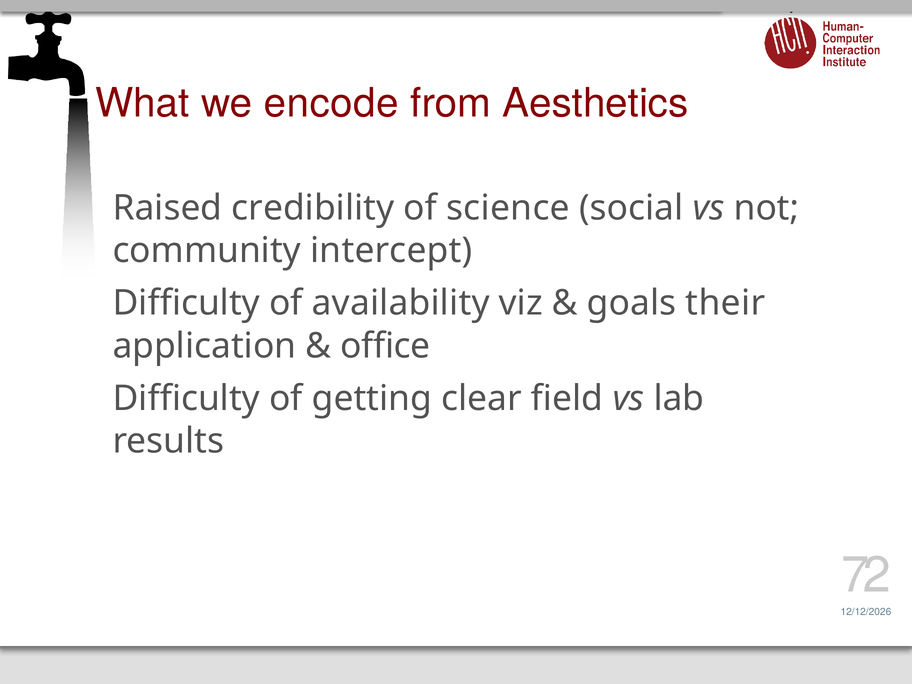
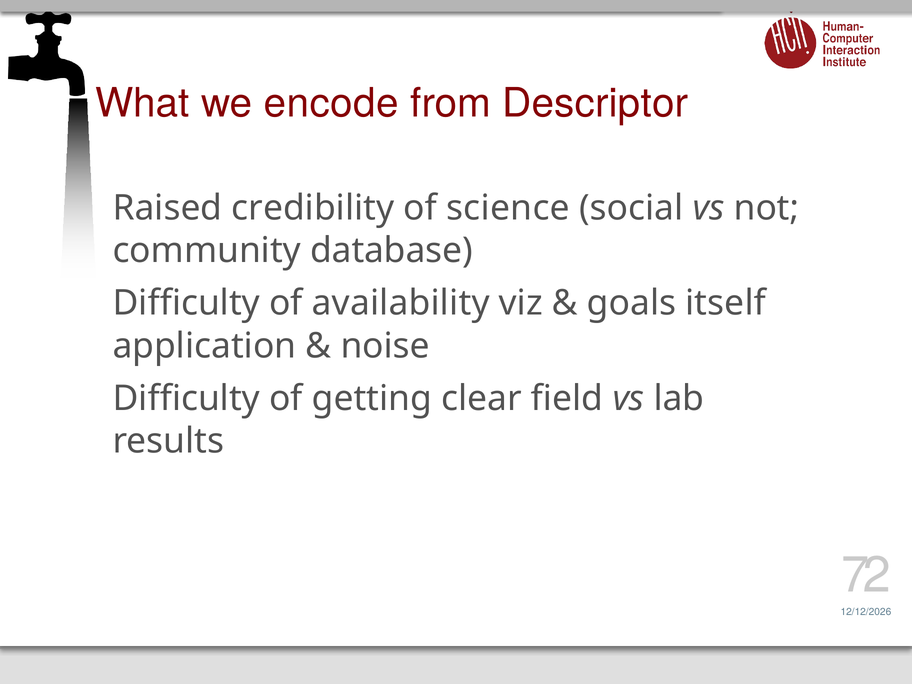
Aesthetics: Aesthetics -> Descriptor (595, 104)
intercept: intercept -> database (391, 251)
their: their -> itself (726, 303)
office: office -> noise (385, 346)
